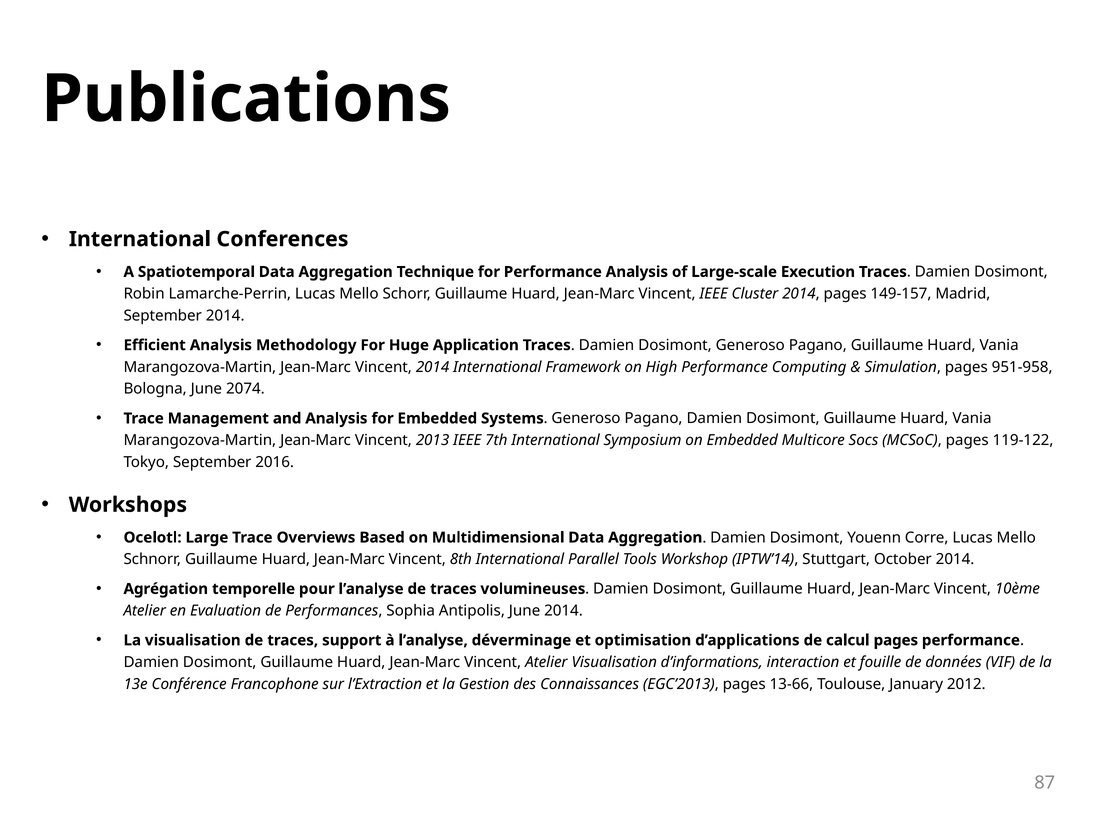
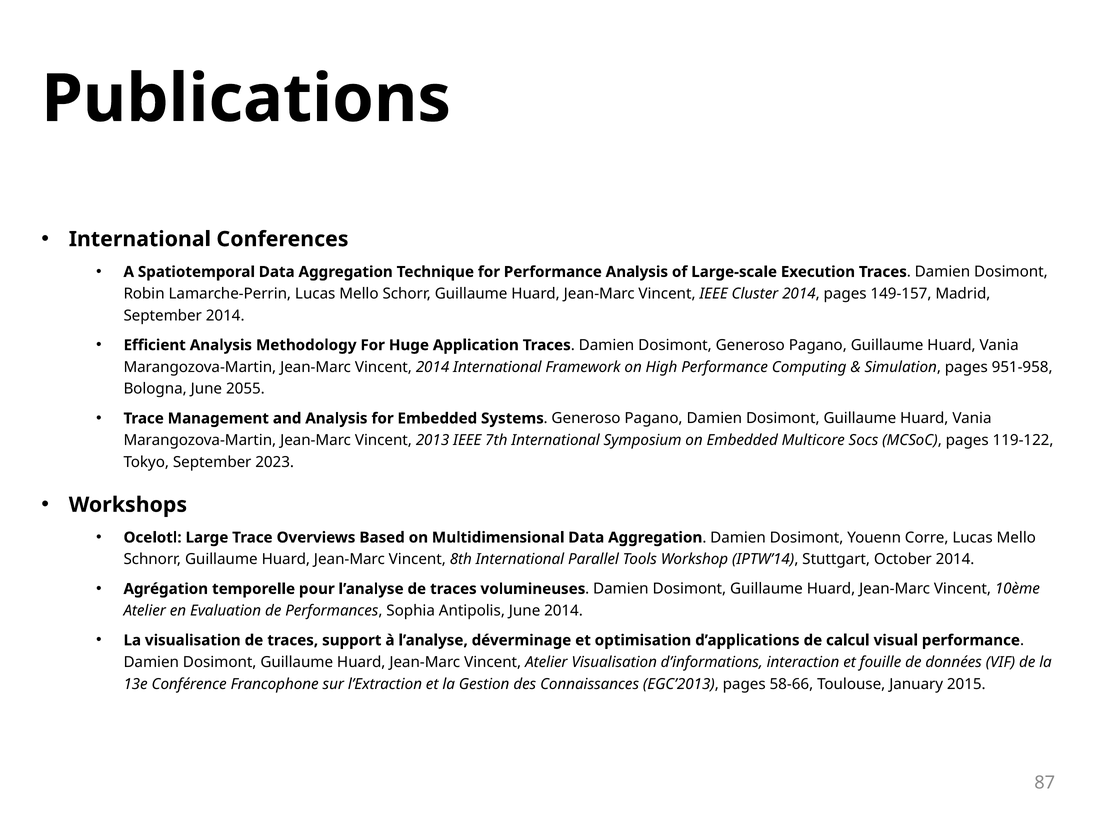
2074: 2074 -> 2055 (245, 389)
2016: 2016 -> 2023 (275, 462)
calcul pages: pages -> visual (896, 640)
13-66: 13-66 -> 58-66 (791, 684)
2012: 2012 -> 2015 (966, 684)
